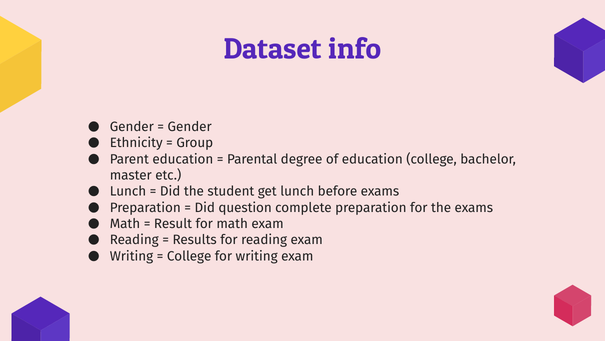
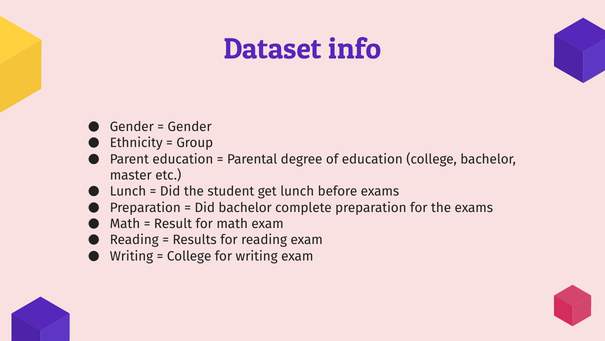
Did question: question -> bachelor (245, 207)
